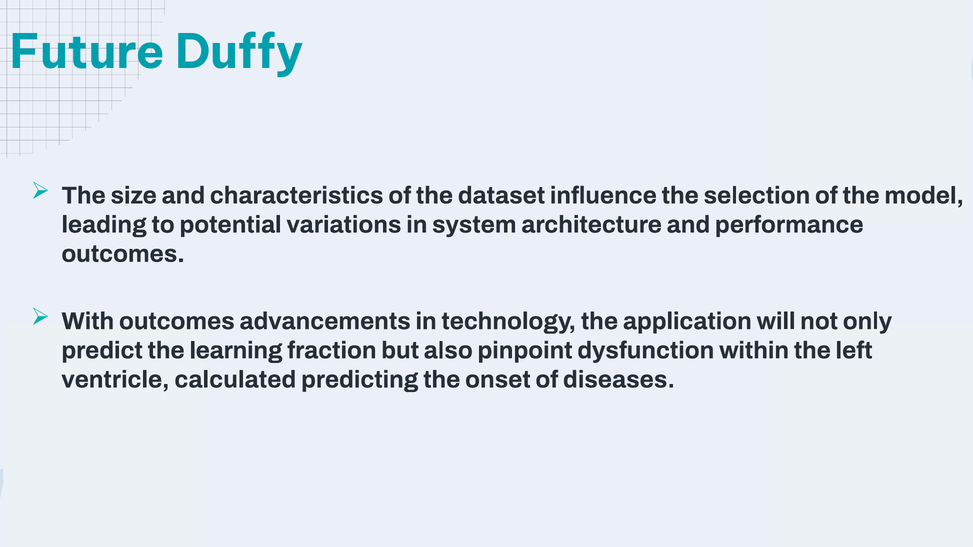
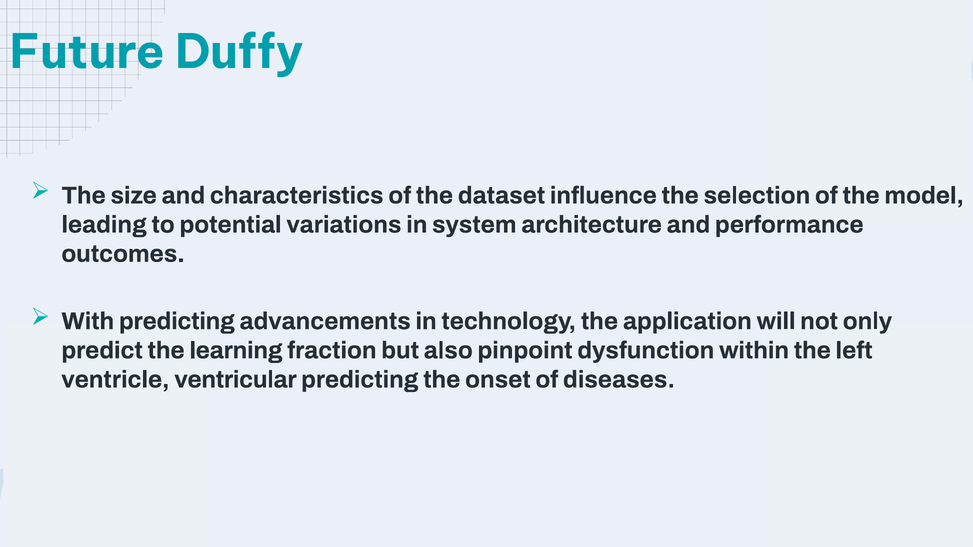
With outcomes: outcomes -> predicting (177, 321)
calculated: calculated -> ventricular (236, 380)
